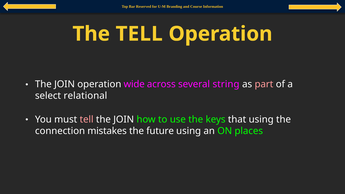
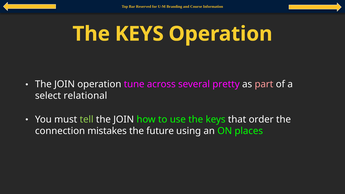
TELL: TELL -> KEYS (139, 34)
wide: wide -> tune (134, 84)
string: string -> pretty (226, 84)
tell colour: pink -> light green (87, 119)
that using: using -> order (261, 119)
